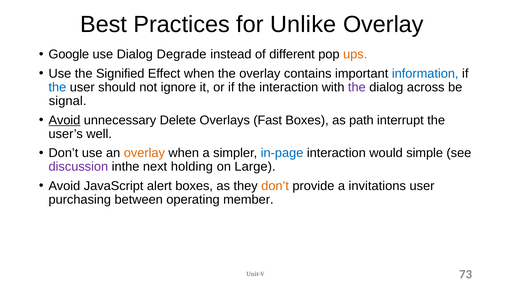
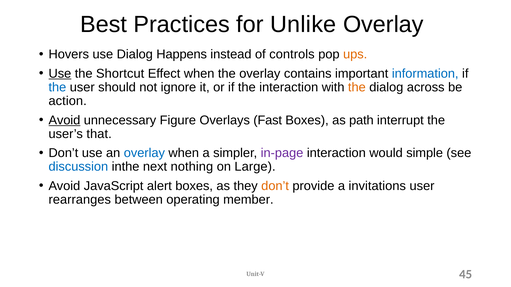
Google: Google -> Hovers (69, 55)
Degrade: Degrade -> Happens (182, 55)
different: different -> controls (292, 55)
Use underline: none -> present (60, 74)
Signified: Signified -> Shortcut (120, 74)
the colour: purple -> orange (357, 87)
signal: signal -> action (68, 101)
Delete: Delete -> Figure (178, 120)
well: well -> that (99, 134)
overlay colour: orange -> blue (144, 153)
in-page colour: blue -> purple (282, 153)
discussion colour: purple -> blue (78, 167)
holding: holding -> nothing (192, 167)
purchasing: purchasing -> rearranges (80, 200)
73: 73 -> 45 (466, 275)
